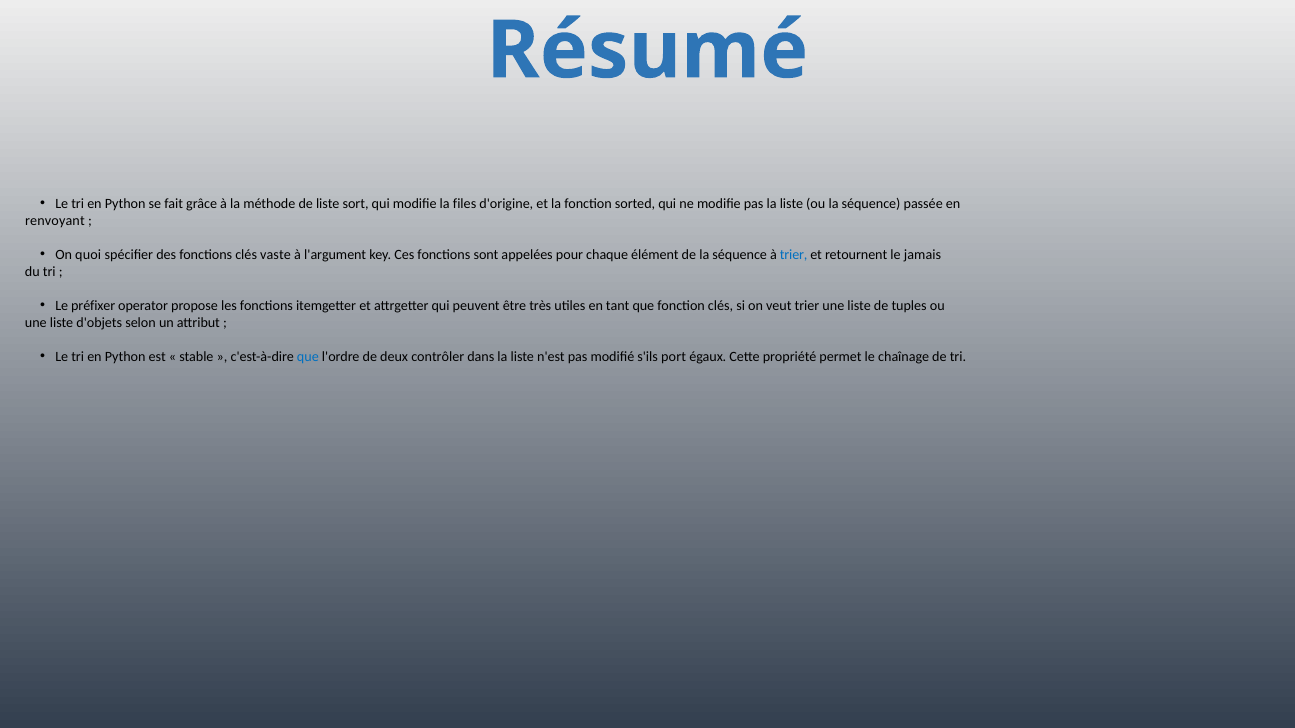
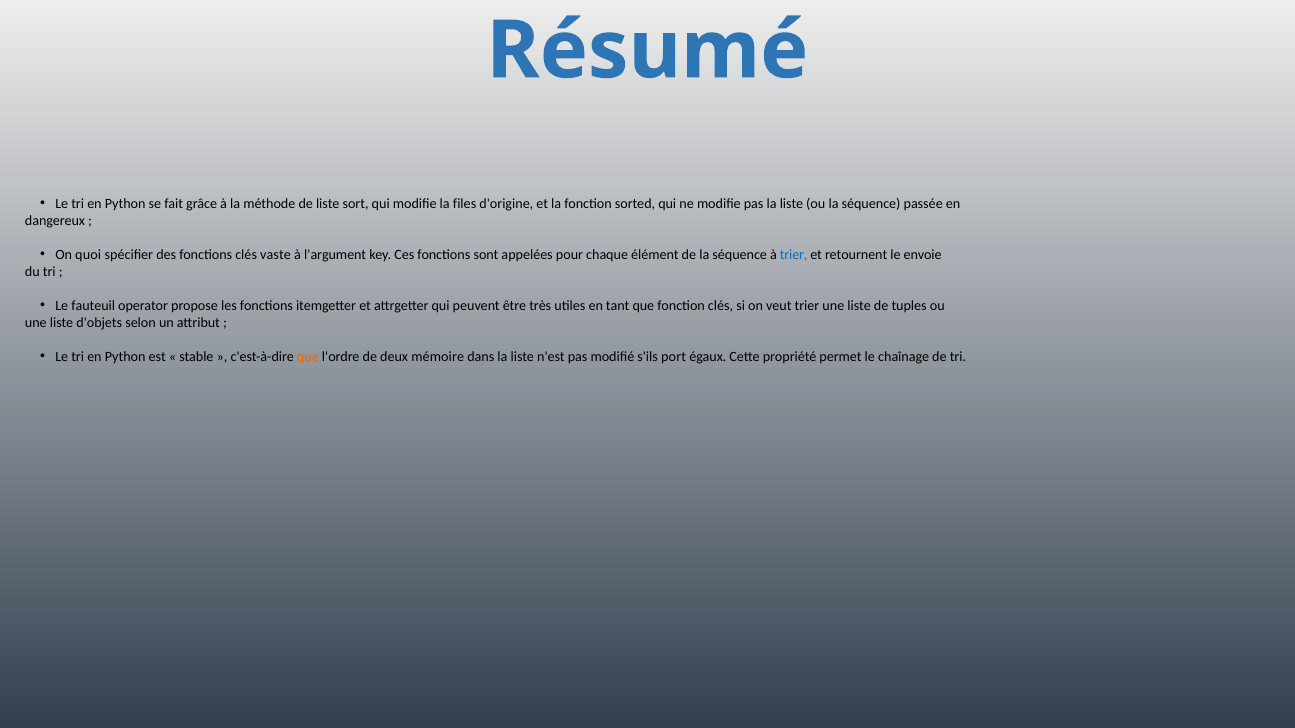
renvoyant: renvoyant -> dangereux (55, 221)
jamais: jamais -> envoie (923, 255)
préfixer: préfixer -> fauteuil (93, 306)
que colour: blue -> orange (308, 357)
contrôler: contrôler -> mémoire (438, 357)
